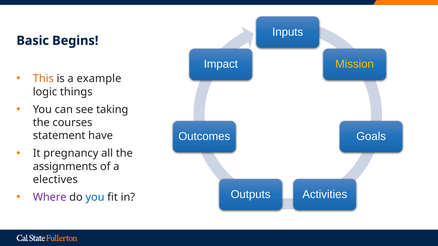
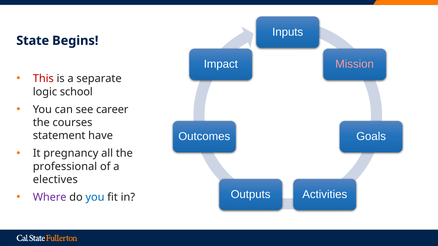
Basic: Basic -> State (33, 41)
Mission colour: yellow -> pink (355, 64)
This colour: orange -> red (43, 79)
example: example -> separate (99, 79)
things: things -> school (76, 92)
taking: taking -> career (112, 110)
assignments: assignments -> professional (65, 167)
